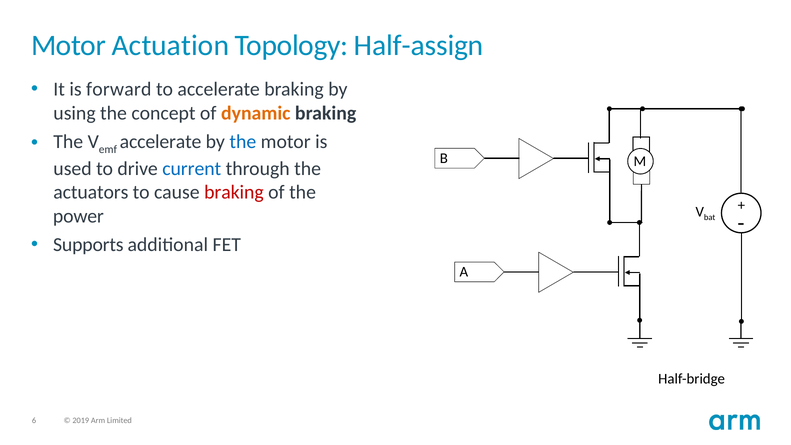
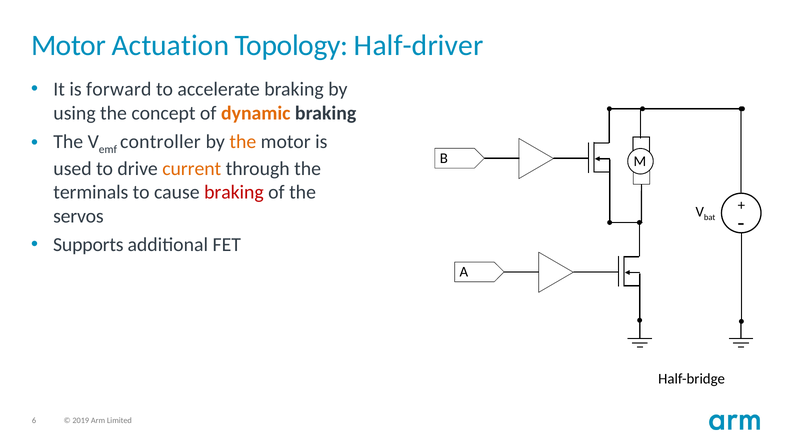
Half-assign: Half-assign -> Half-driver (419, 45)
accelerate: accelerate -> controller (160, 142)
the colour: blue -> orange (243, 142)
current colour: blue -> orange (192, 169)
actuators: actuators -> terminals (91, 192)
power: power -> servos (78, 216)
